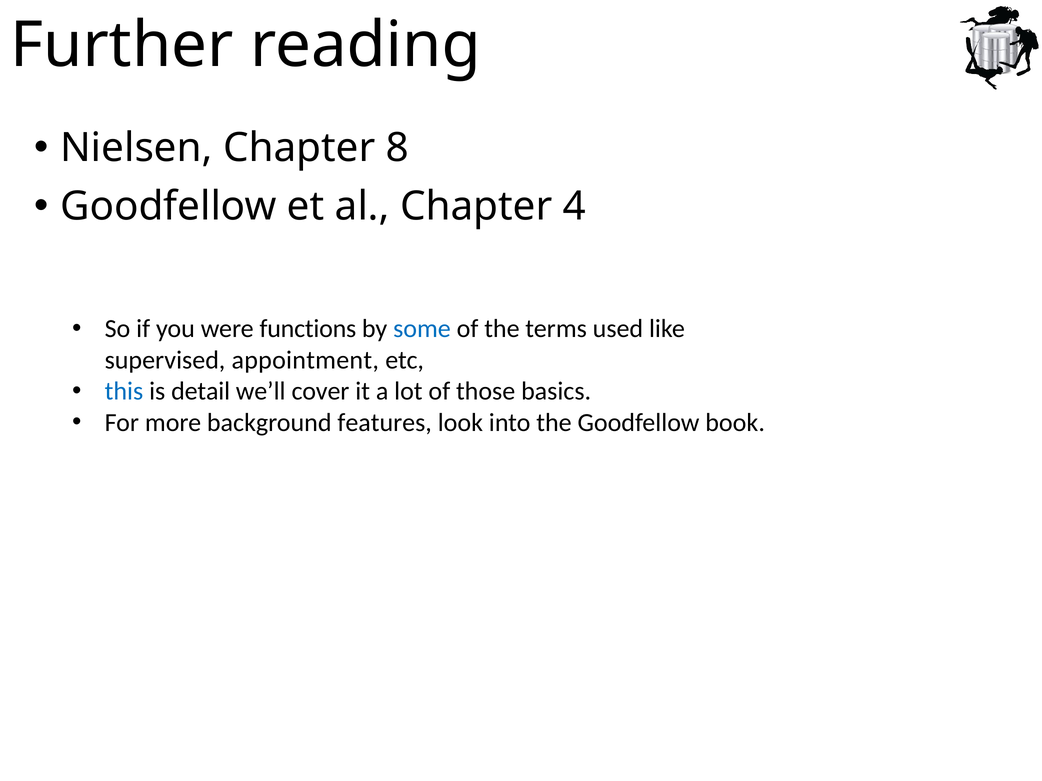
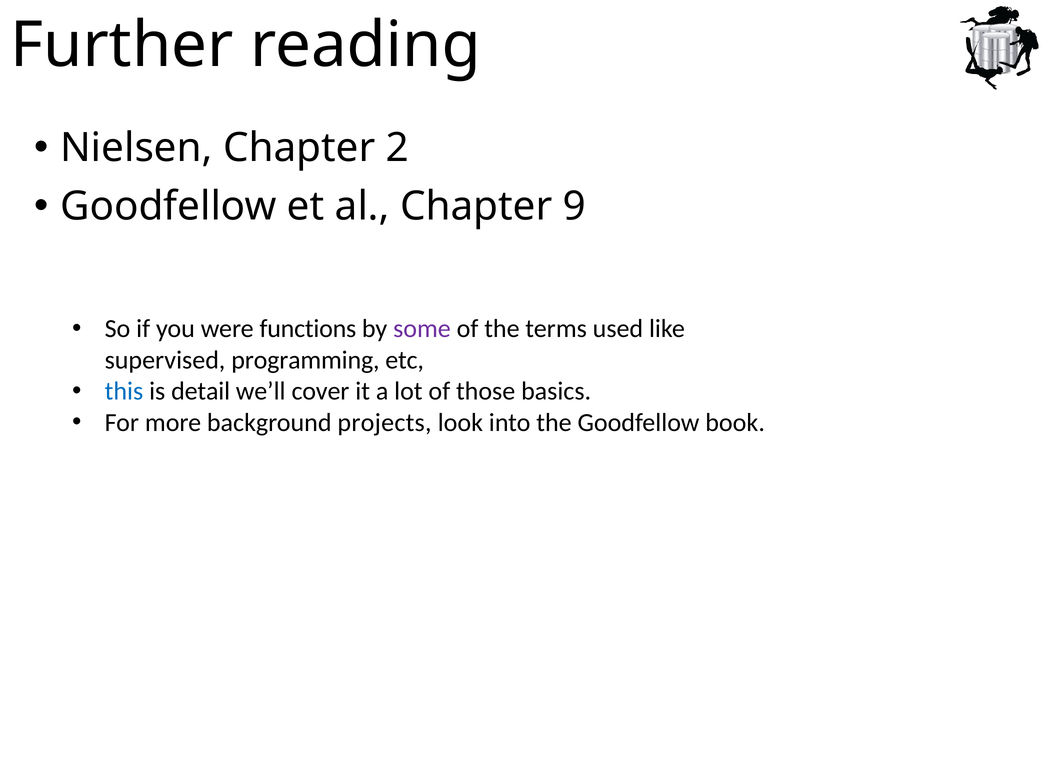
8: 8 -> 2 (398, 148)
4: 4 -> 9 (574, 206)
some colour: blue -> purple (422, 329)
appointment: appointment -> programming (305, 360)
features: features -> projects (385, 423)
